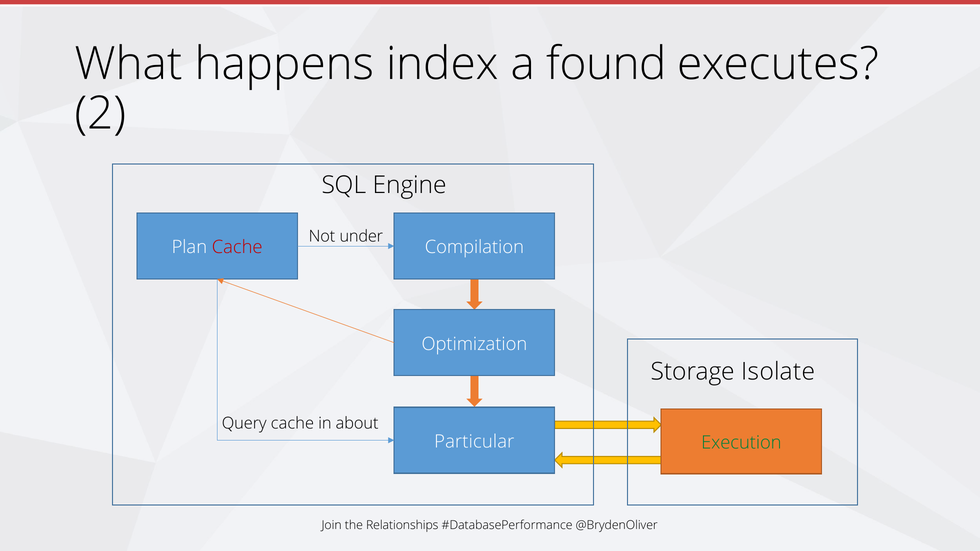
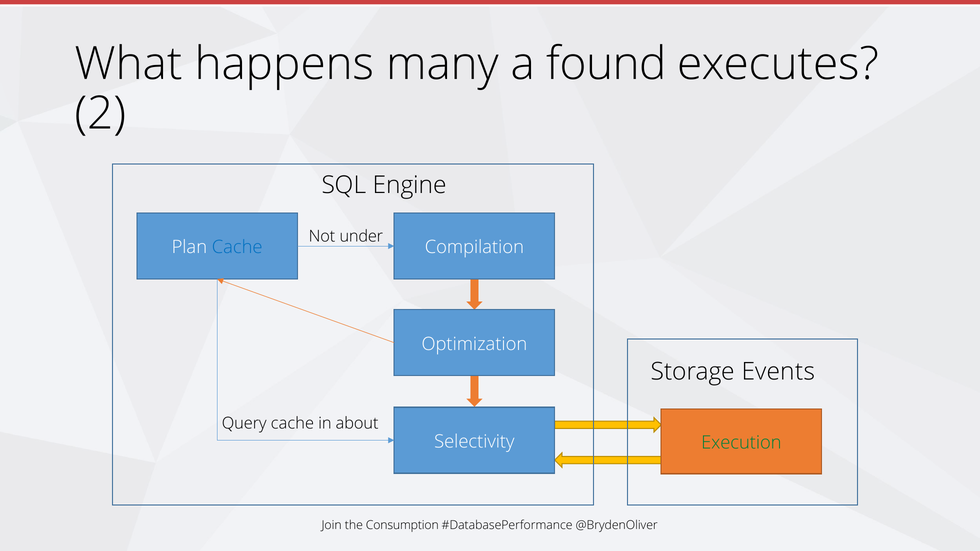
index: index -> many (442, 64)
Cache colour: red -> blue (237, 247)
Isolate: Isolate -> Events (778, 372)
Particular: Particular -> Selectivity (474, 442)
Relationships: Relationships -> Consumption (402, 525)
